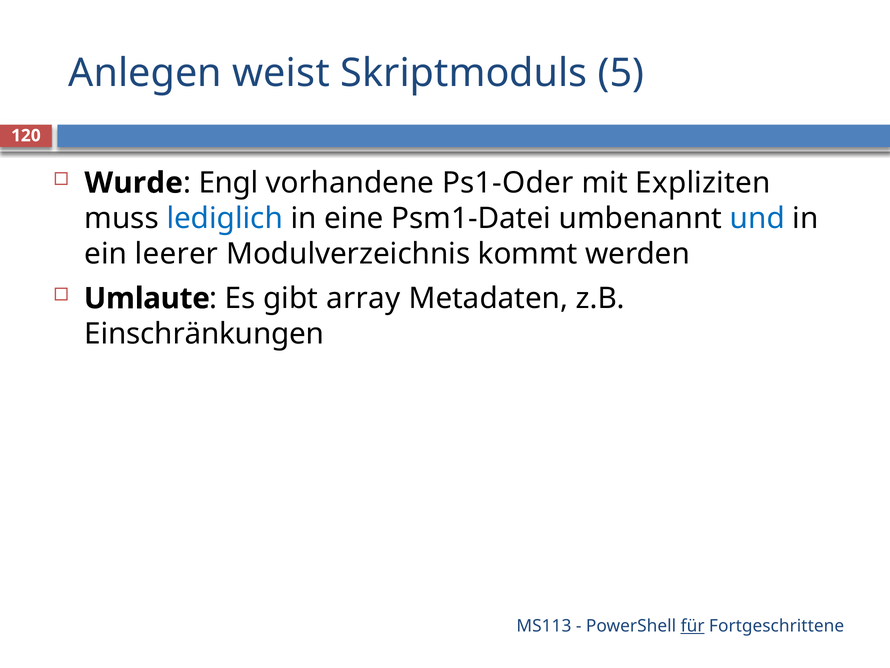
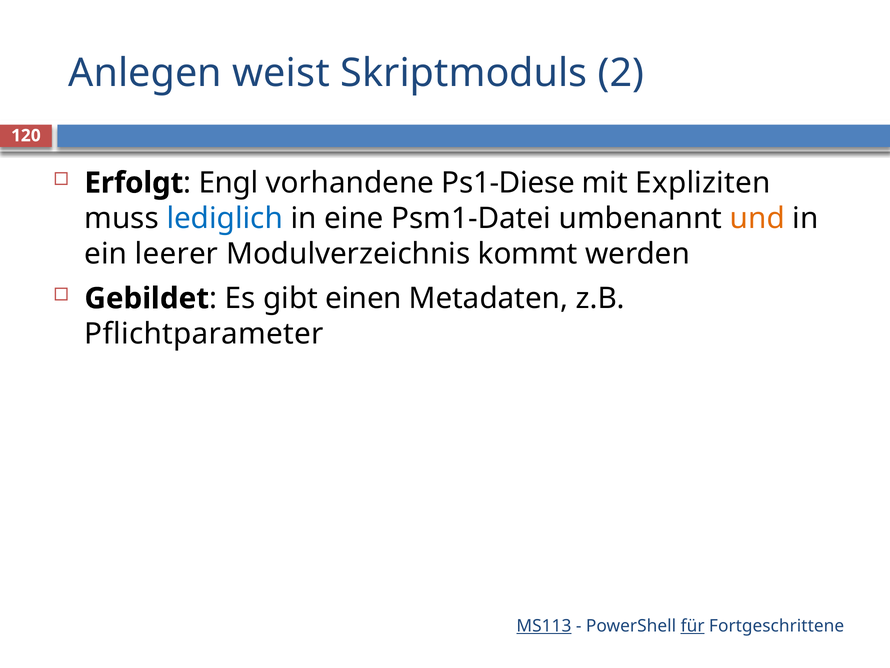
5: 5 -> 2 (621, 73)
Wurde: Wurde -> Erfolgt (134, 183)
Ps1-Oder: Ps1-Oder -> Ps1-Diese (508, 183)
und colour: blue -> orange (757, 218)
Umlaute: Umlaute -> Gebildet (147, 298)
array: array -> einen (363, 298)
Einschränkungen: Einschränkungen -> Pflichtparameter (204, 334)
MS113 underline: none -> present (544, 626)
